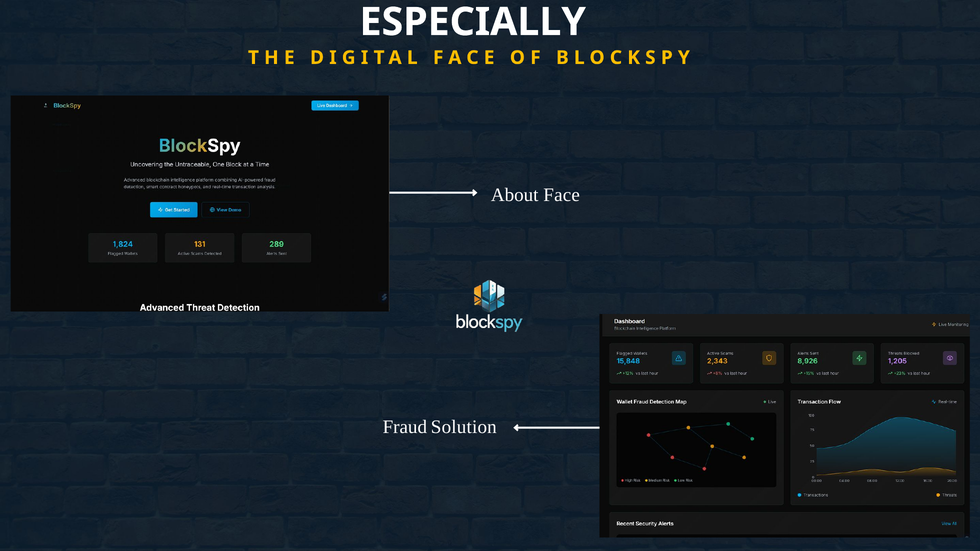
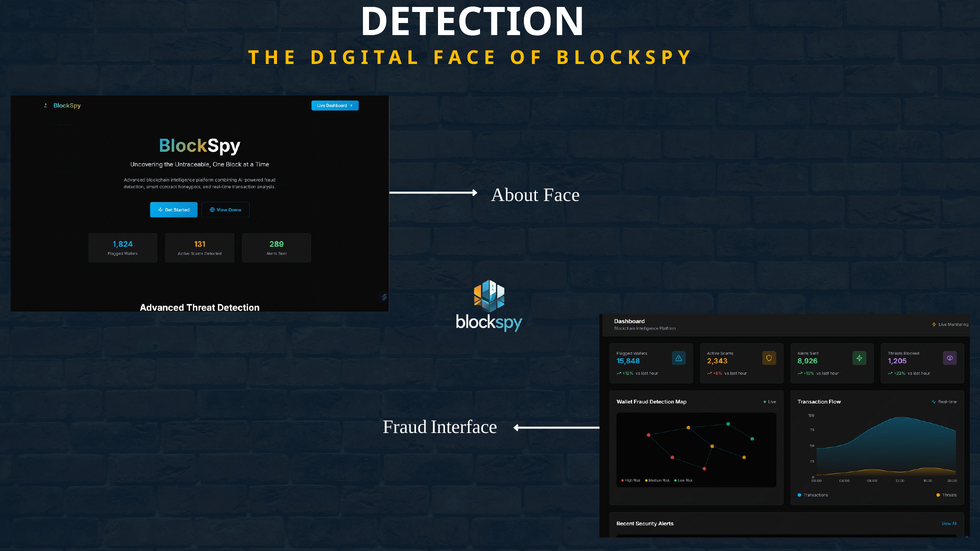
ESPECIALLY: ESPECIALLY -> DETECTION (472, 22)
Solution: Solution -> Interface (464, 427)
